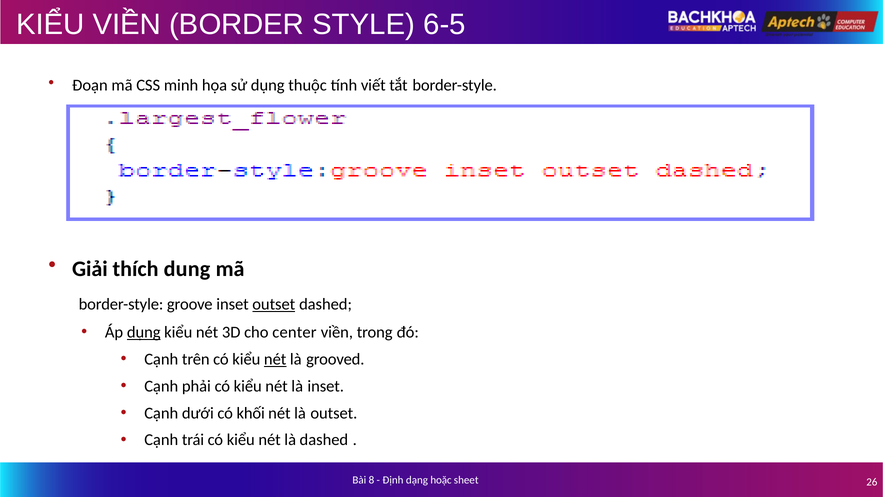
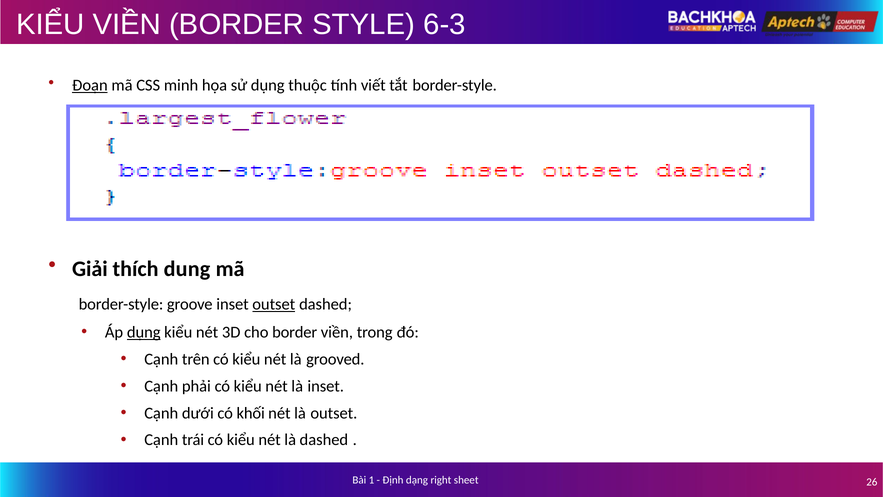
6-5: 6-5 -> 6-3 (444, 25)
Đoạn underline: none -> present (90, 85)
cho center: center -> border (295, 332)
nét underline: present -> none (275, 359)
8: 8 -> 1 (371, 480)
hoặc: hoặc -> right (441, 480)
